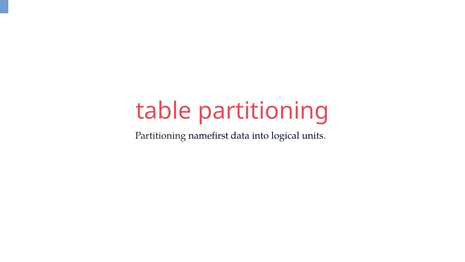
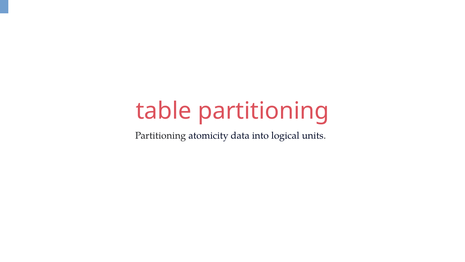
namefirst: namefirst -> atomicity (208, 135)
